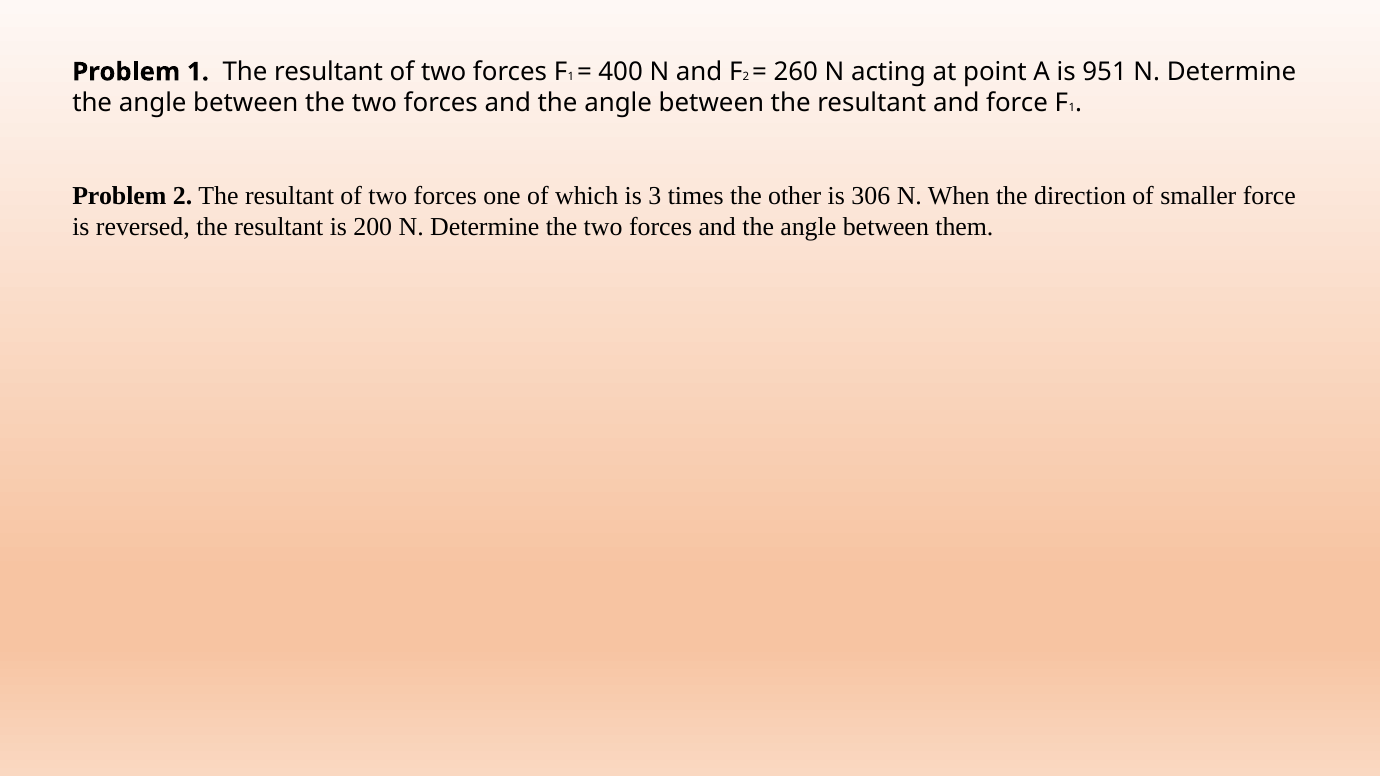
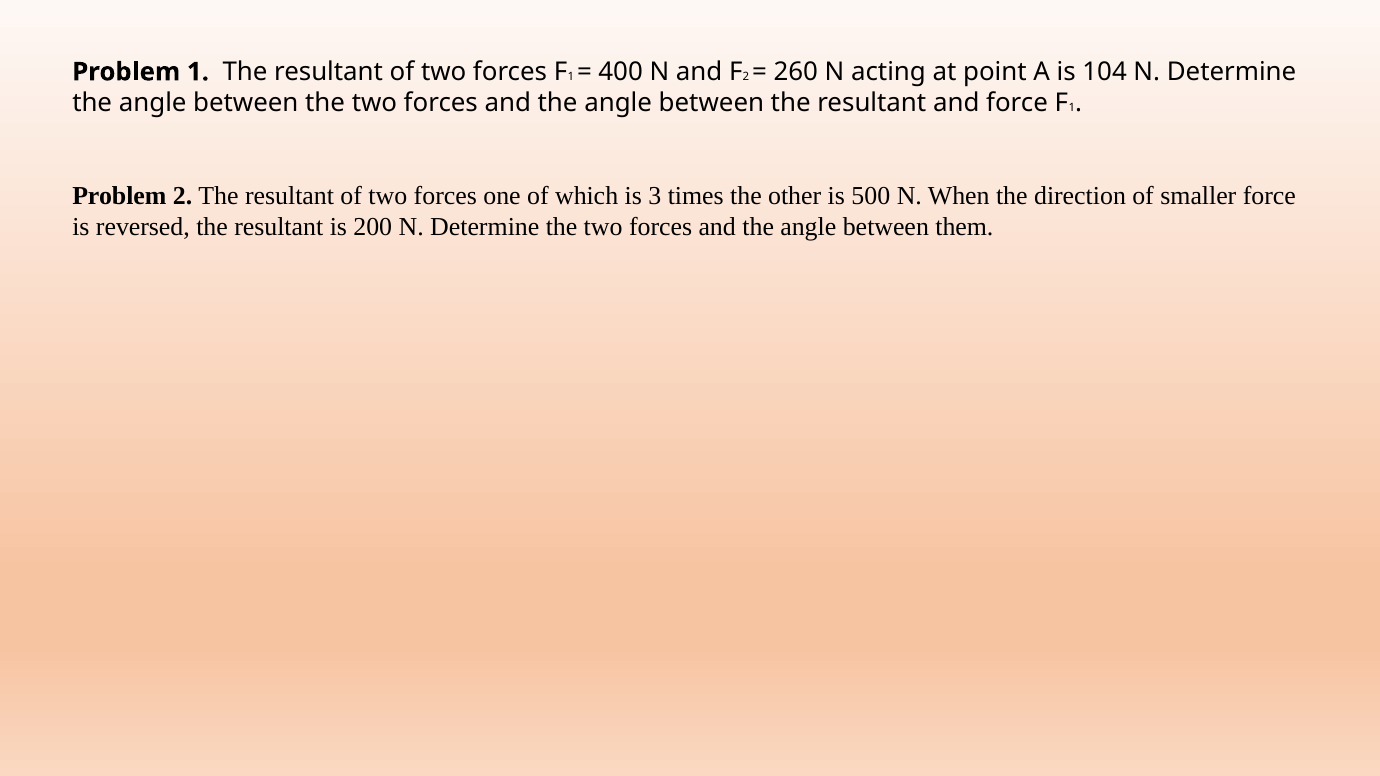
951: 951 -> 104 (1105, 72)
306: 306 -> 500 (871, 196)
